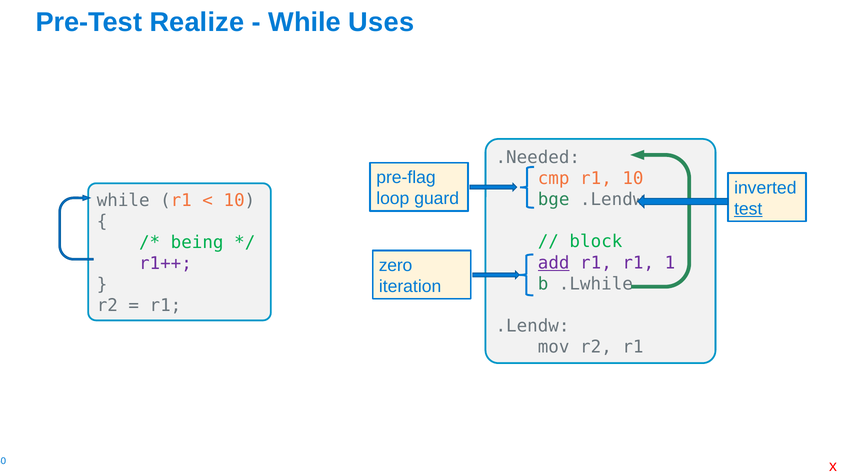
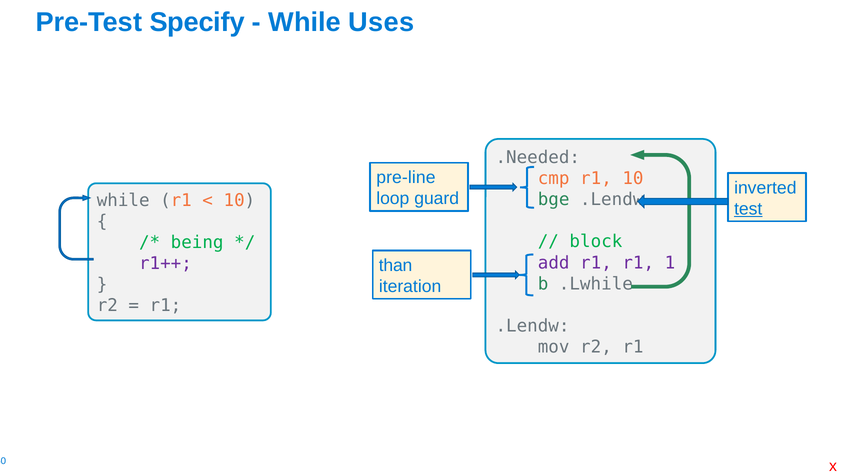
Realize: Realize -> Specify (197, 22)
pre-flag: pre-flag -> pre-line (406, 178)
add underline: present -> none (554, 263)
zero: zero -> than (396, 265)
